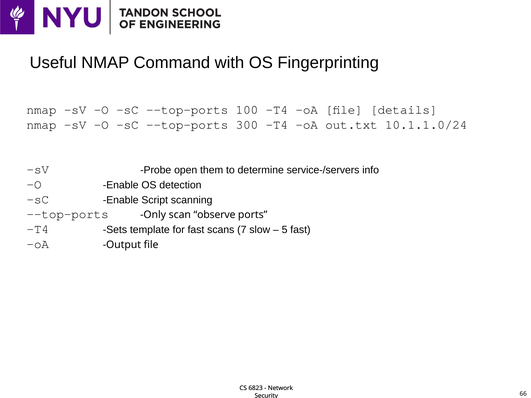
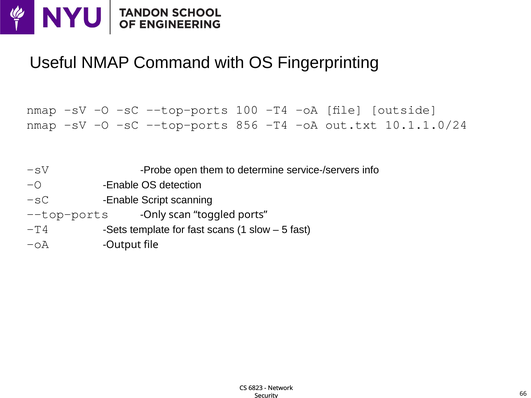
details: details -> outside (404, 110)
300: 300 -> 856 (247, 125)
observe: observe -> toggled (214, 215)
7: 7 -> 1 (242, 230)
